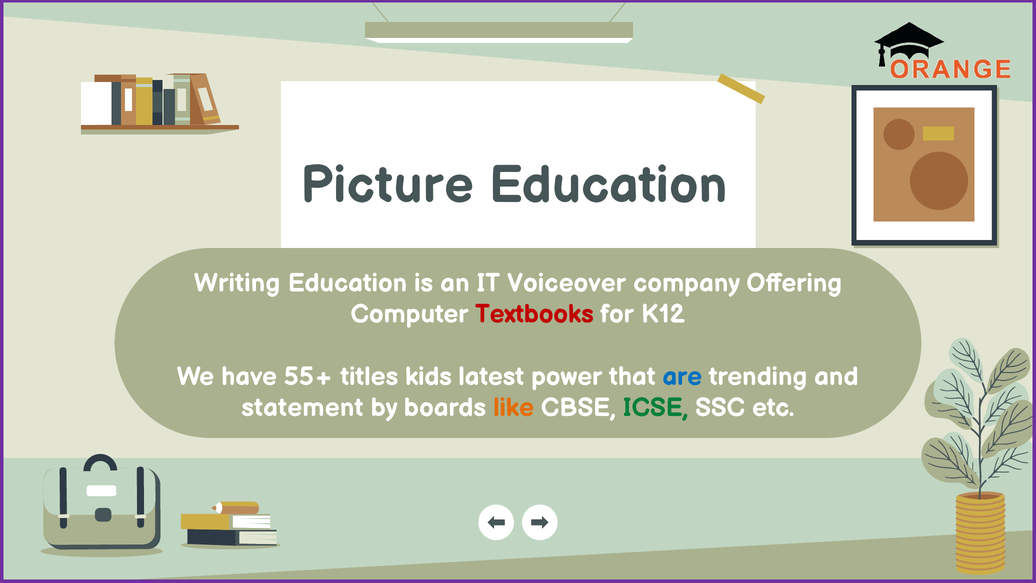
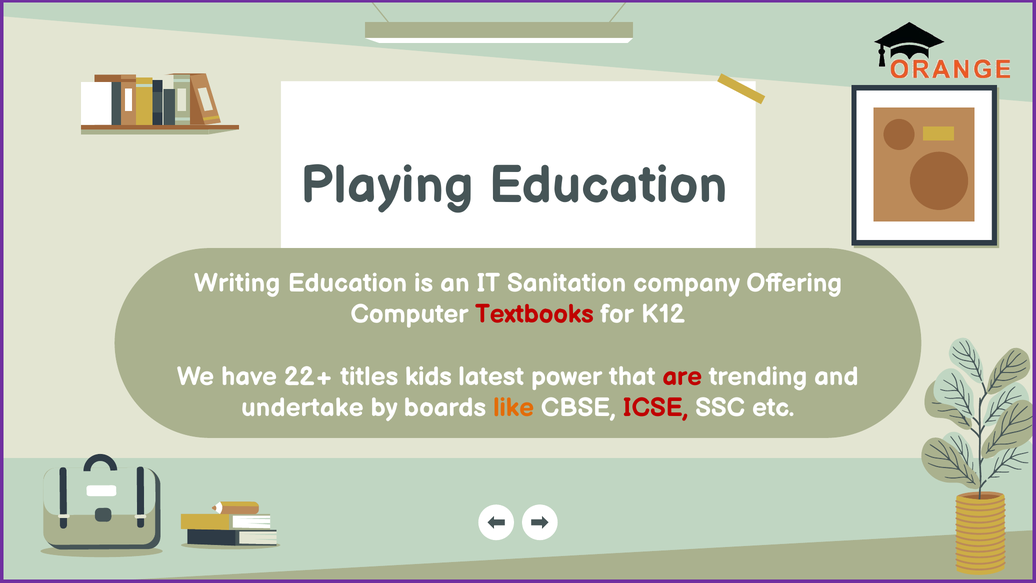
Picture: Picture -> Playing (387, 185)
Voiceover: Voiceover -> Sanitation (567, 283)
55+: 55+ -> 22+ (309, 376)
are colour: blue -> red (682, 376)
statement: statement -> undertake (302, 407)
ICSE colour: green -> red (656, 407)
